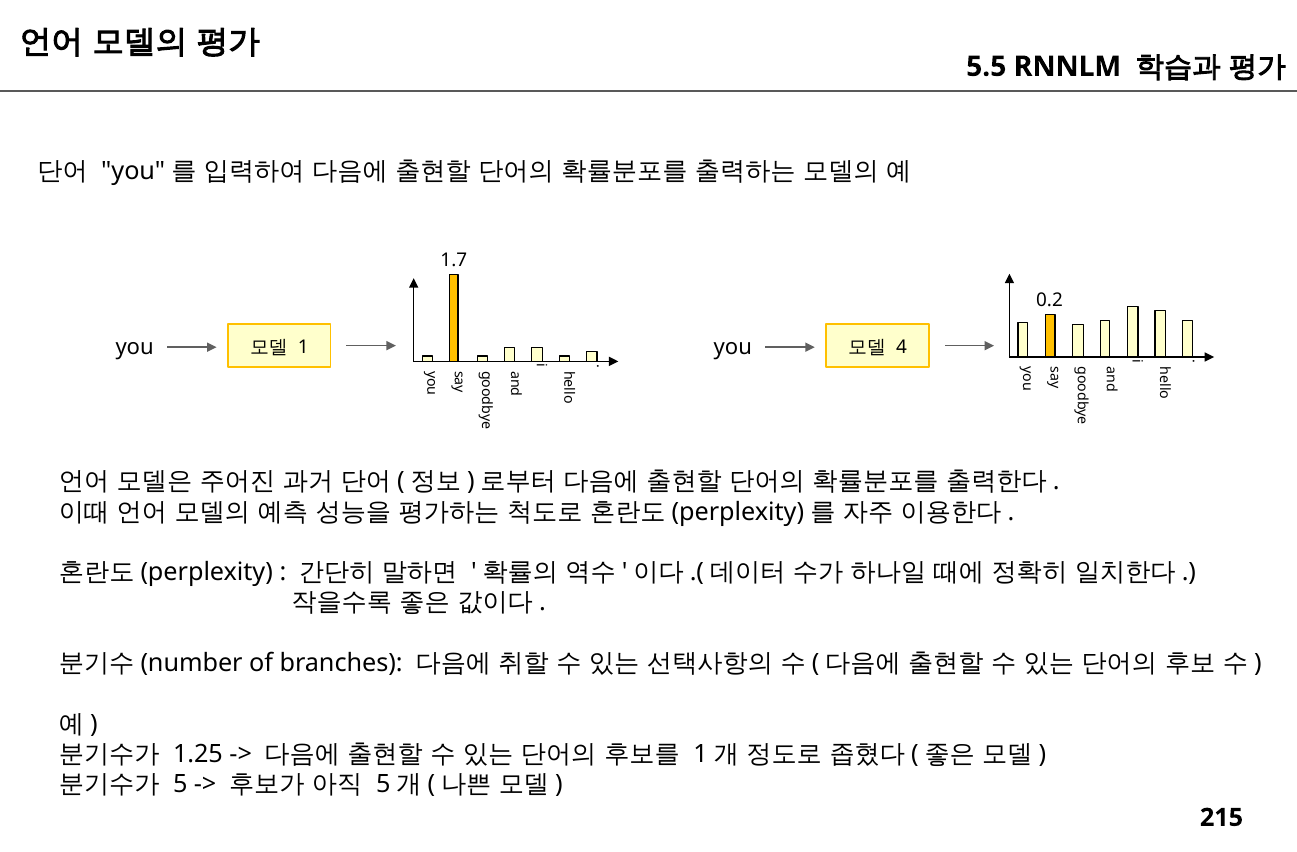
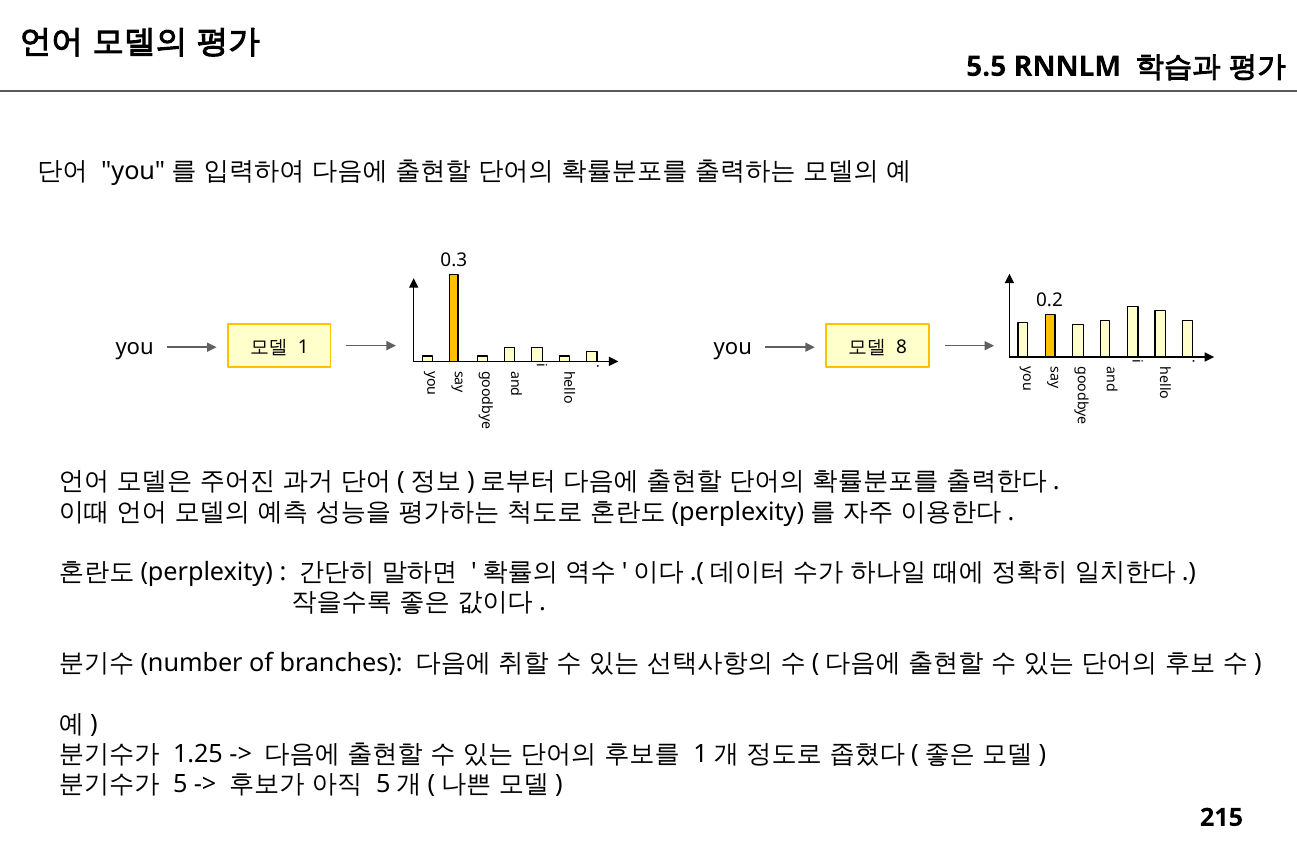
1.7: 1.7 -> 0.3 (454, 261)
4: 4 -> 8 (901, 347)
